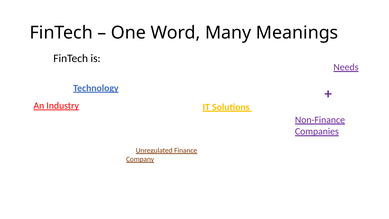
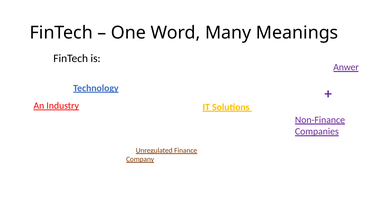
entire Needs: Needs -> Anwer (346, 67)
